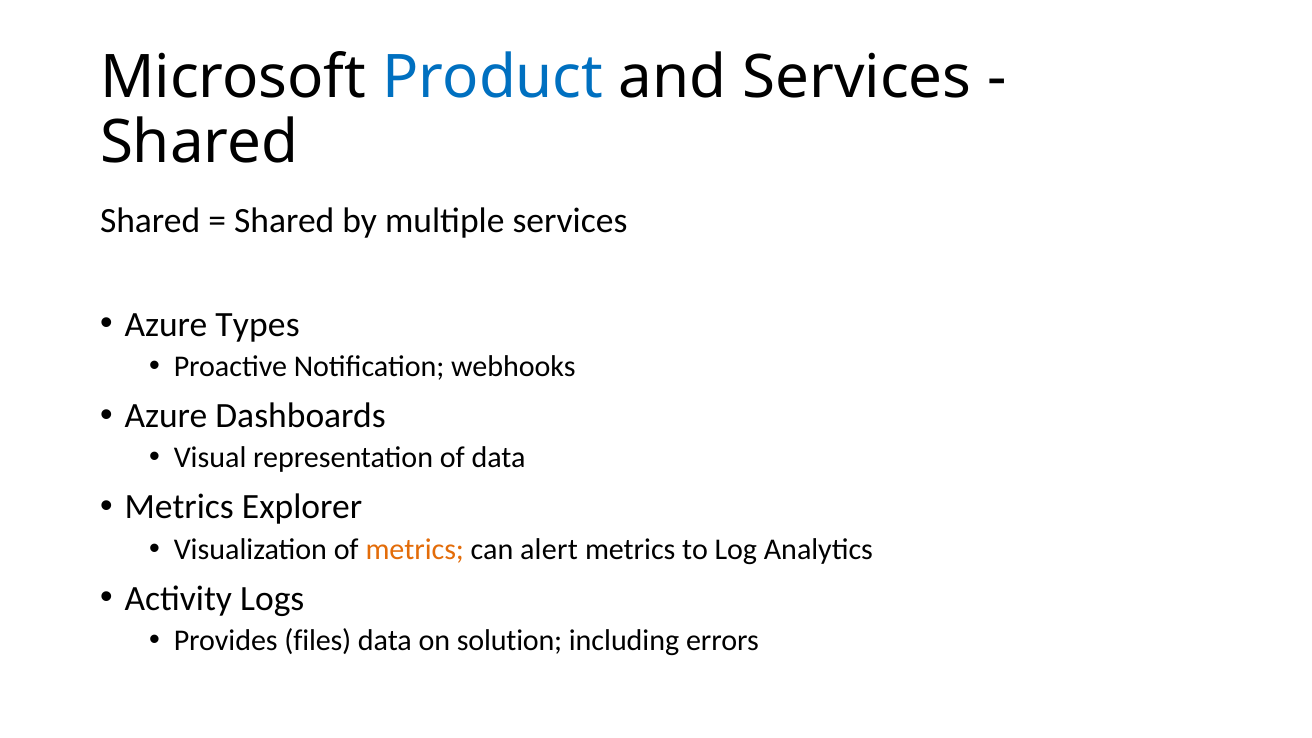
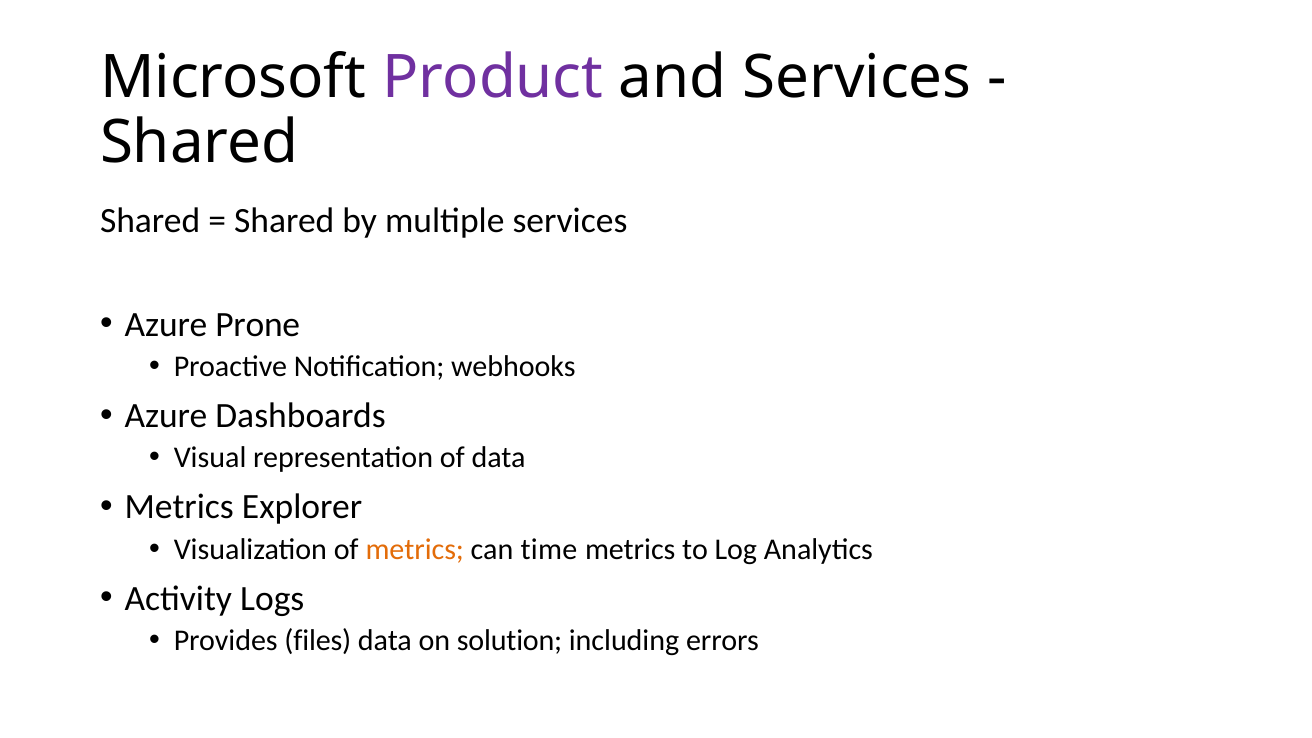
Product colour: blue -> purple (493, 78)
Types: Types -> Prone (258, 324)
alert: alert -> time (549, 549)
